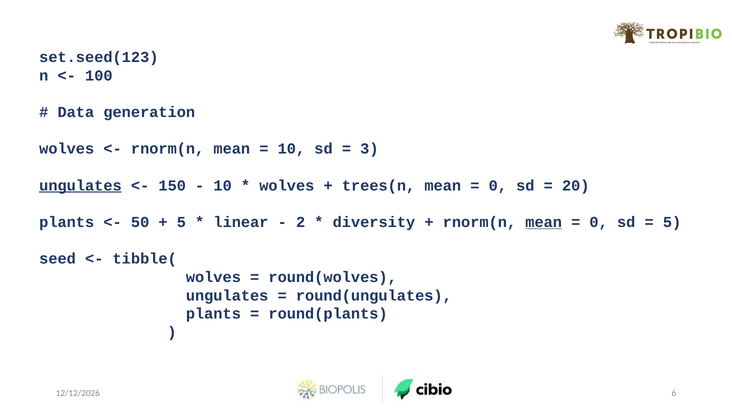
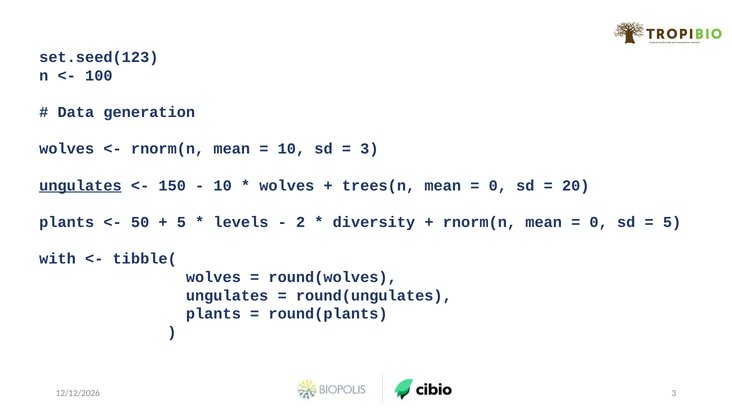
linear: linear -> levels (241, 222)
mean underline: present -> none (544, 222)
seed: seed -> with (58, 259)
6: 6 -> 3 (674, 393)
